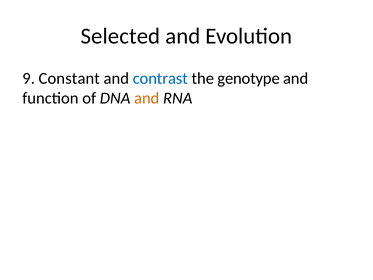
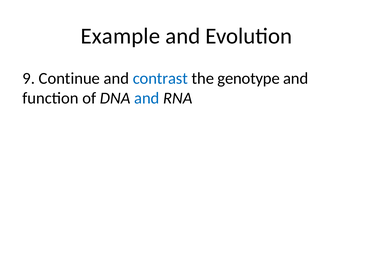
Selected: Selected -> Example (120, 36)
Constant: Constant -> Continue (69, 78)
and colour: orange -> blue (147, 98)
